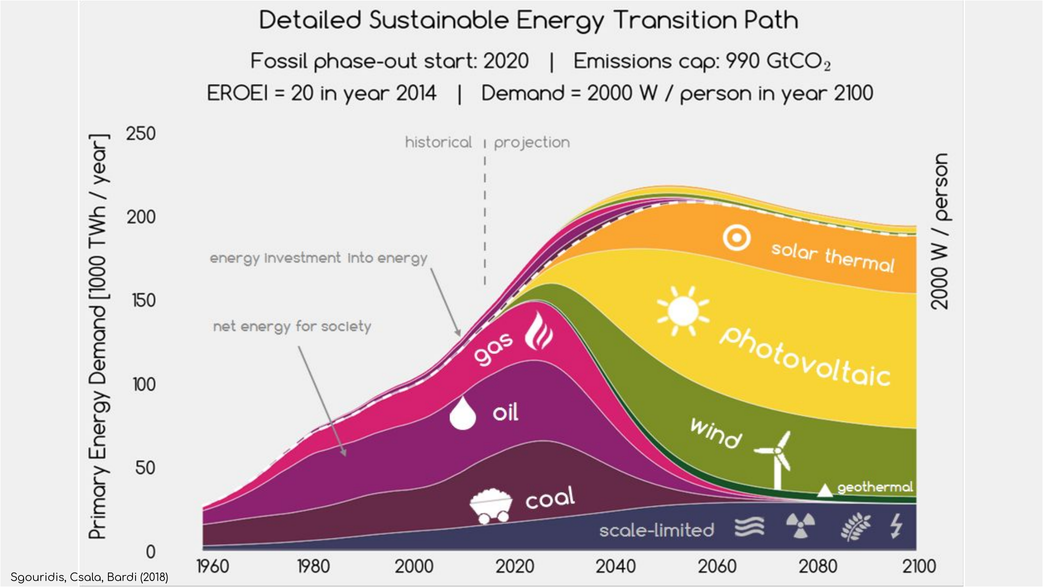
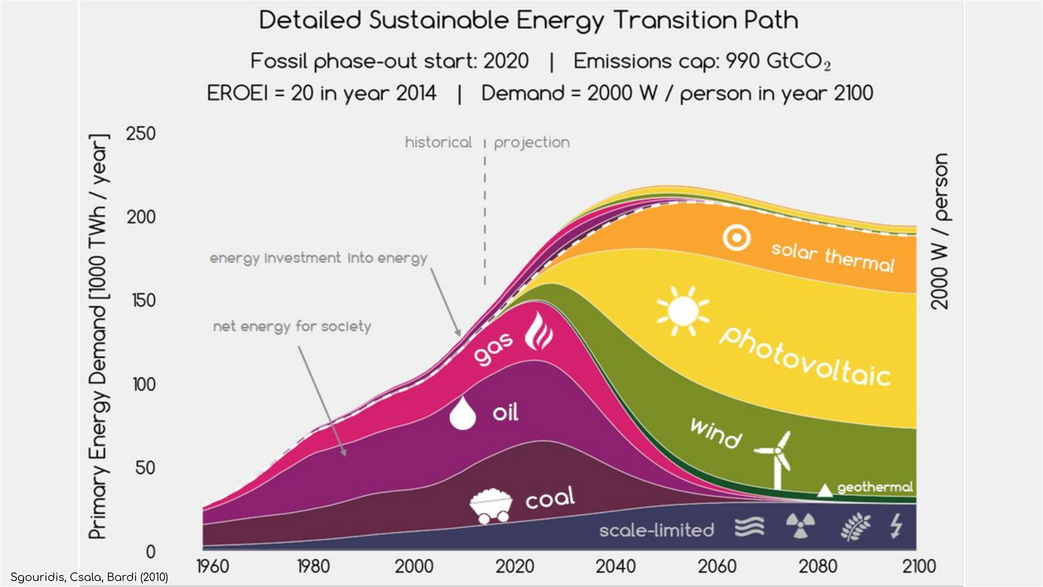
2018: 2018 -> 2010 (154, 577)
